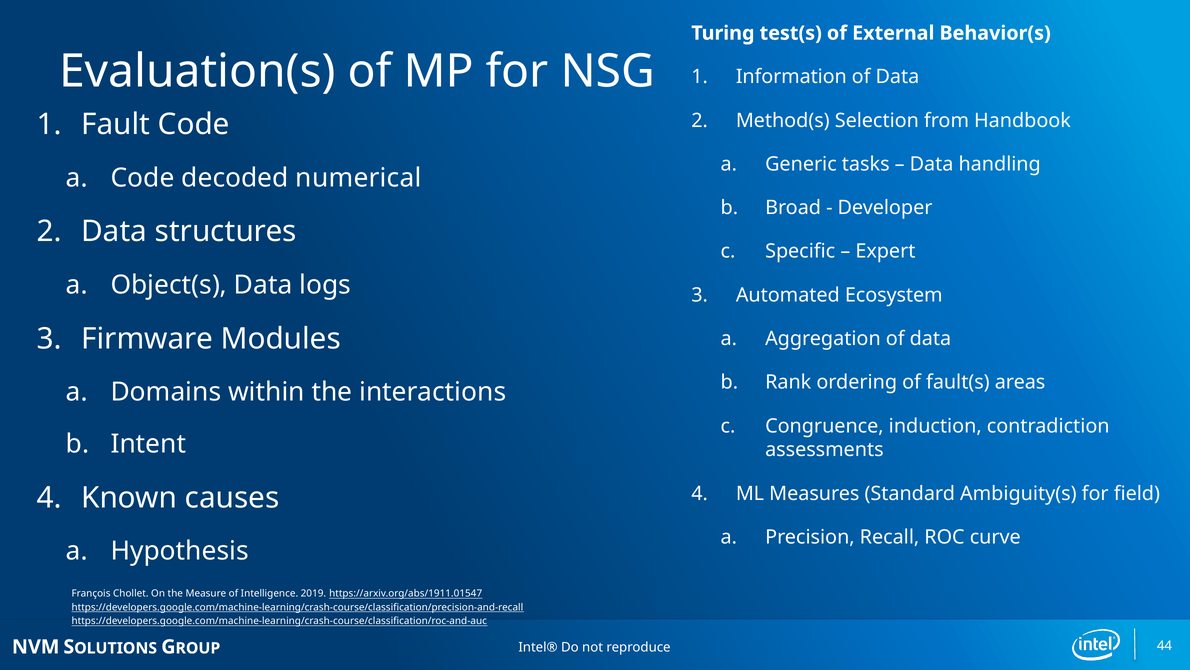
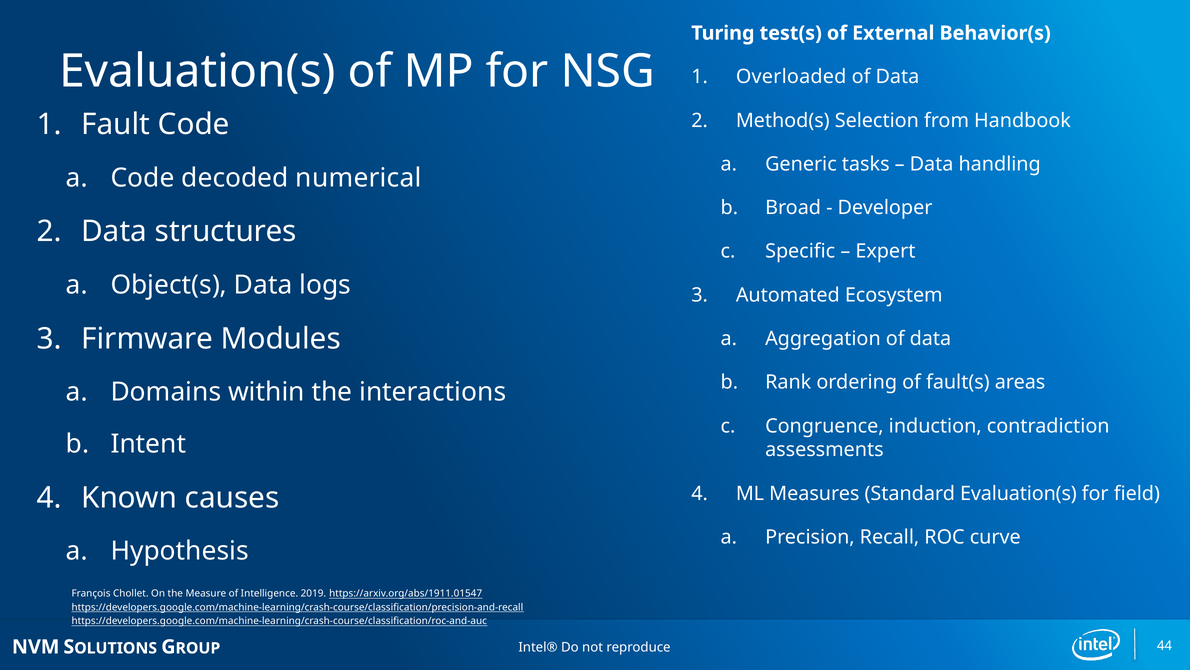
Information: Information -> Overloaded (791, 77)
Standard Ambiguity(s: Ambiguity(s -> Evaluation(s (1018, 493)
